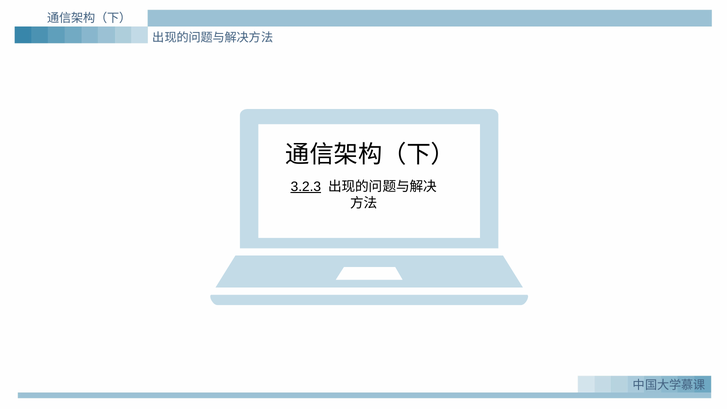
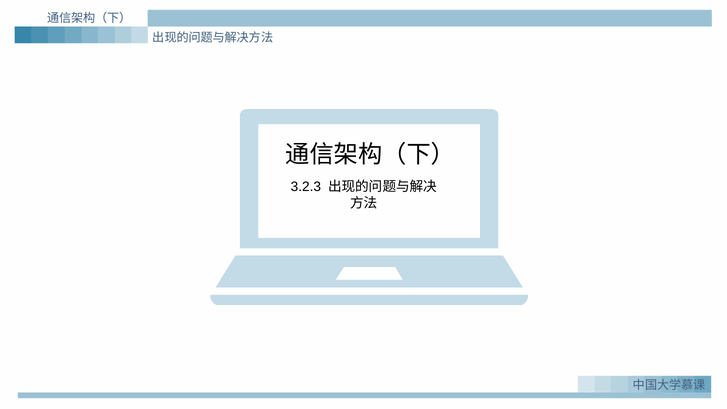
3.2.3 underline: present -> none (306, 187)
